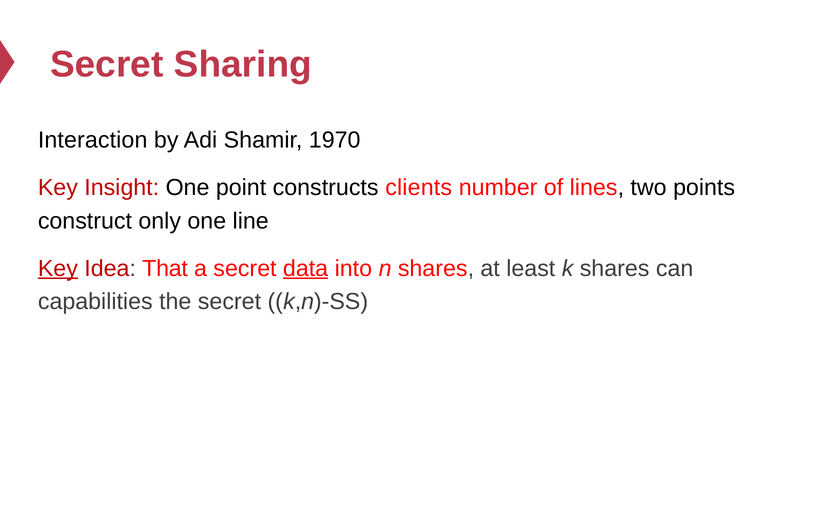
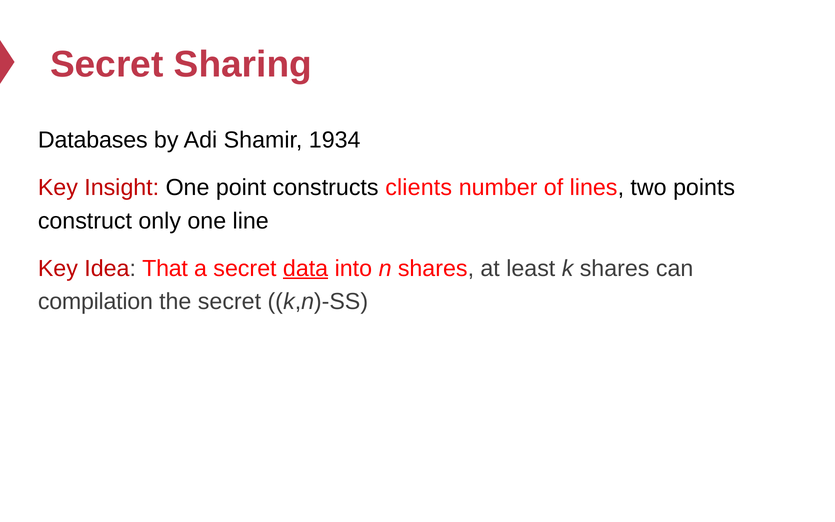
Interaction: Interaction -> Databases (93, 140)
1970: 1970 -> 1934 (335, 140)
Key underline: present -> none (58, 268)
capabilities: capabilities -> compilation (95, 302)
